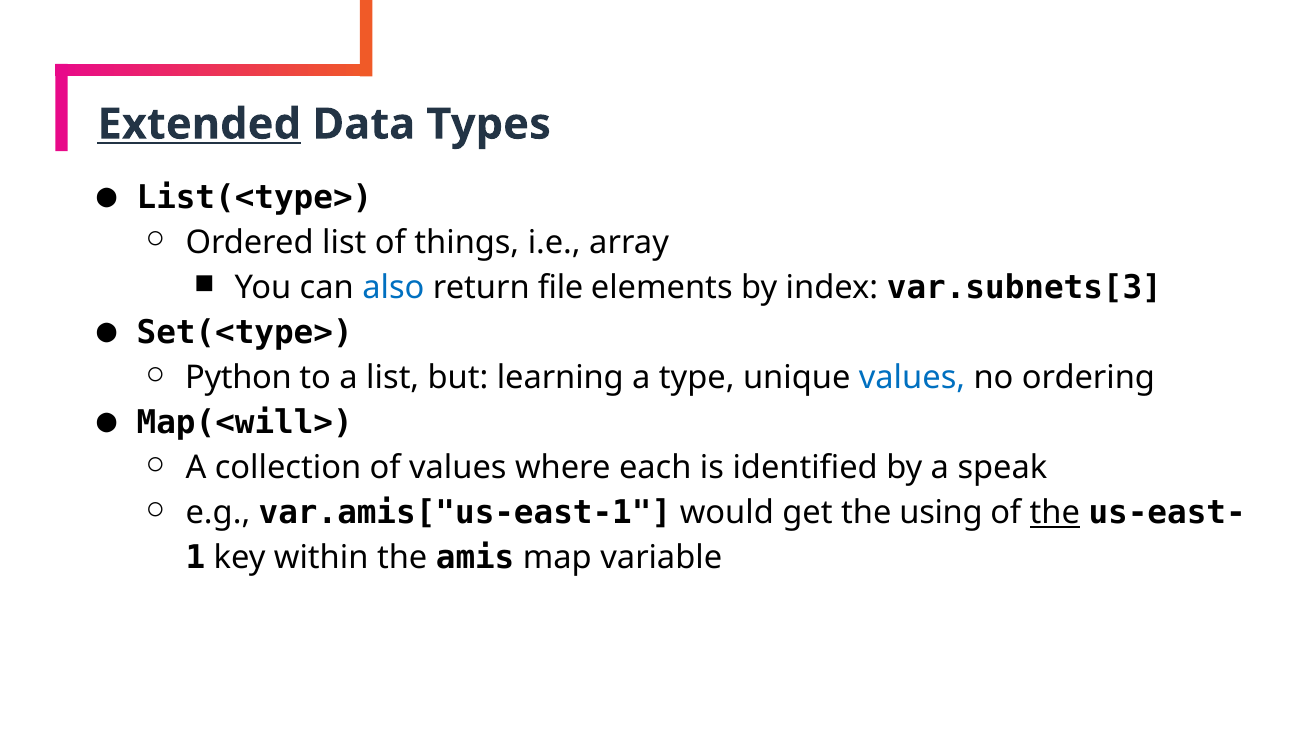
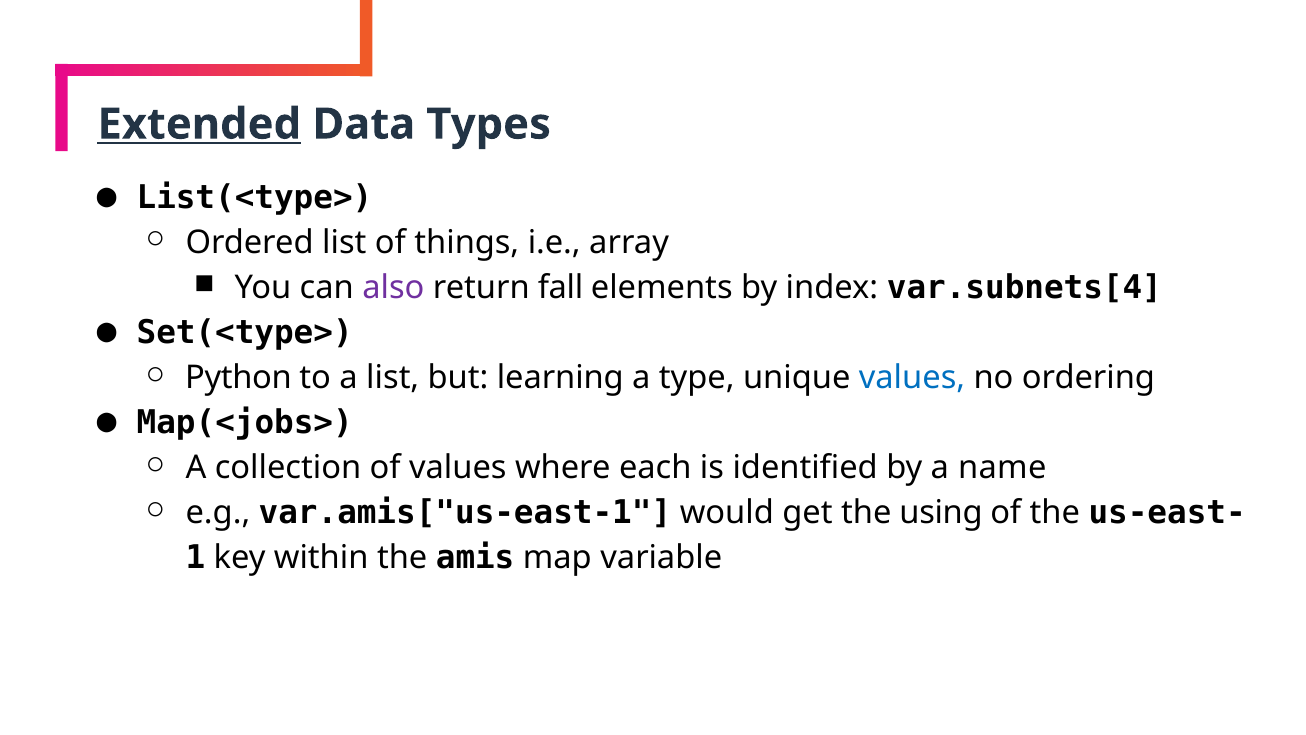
also colour: blue -> purple (393, 287)
file: file -> fall (561, 287)
var.subnets[3: var.subnets[3 -> var.subnets[4 (1024, 287)
Map(<will>: Map(<will> -> Map(<jobs> (245, 423)
speak: speak -> name (1002, 468)
the underline: present -> none (1055, 513)
